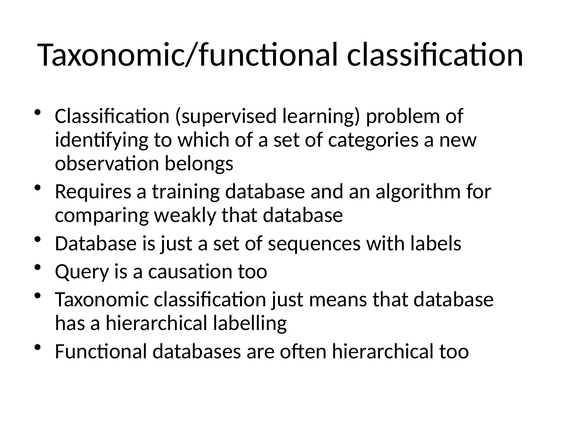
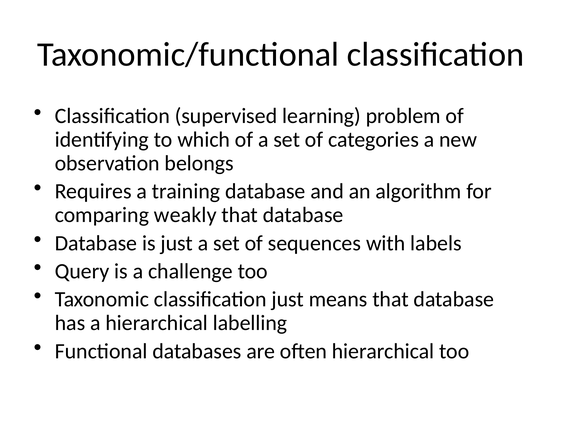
causation: causation -> challenge (190, 271)
